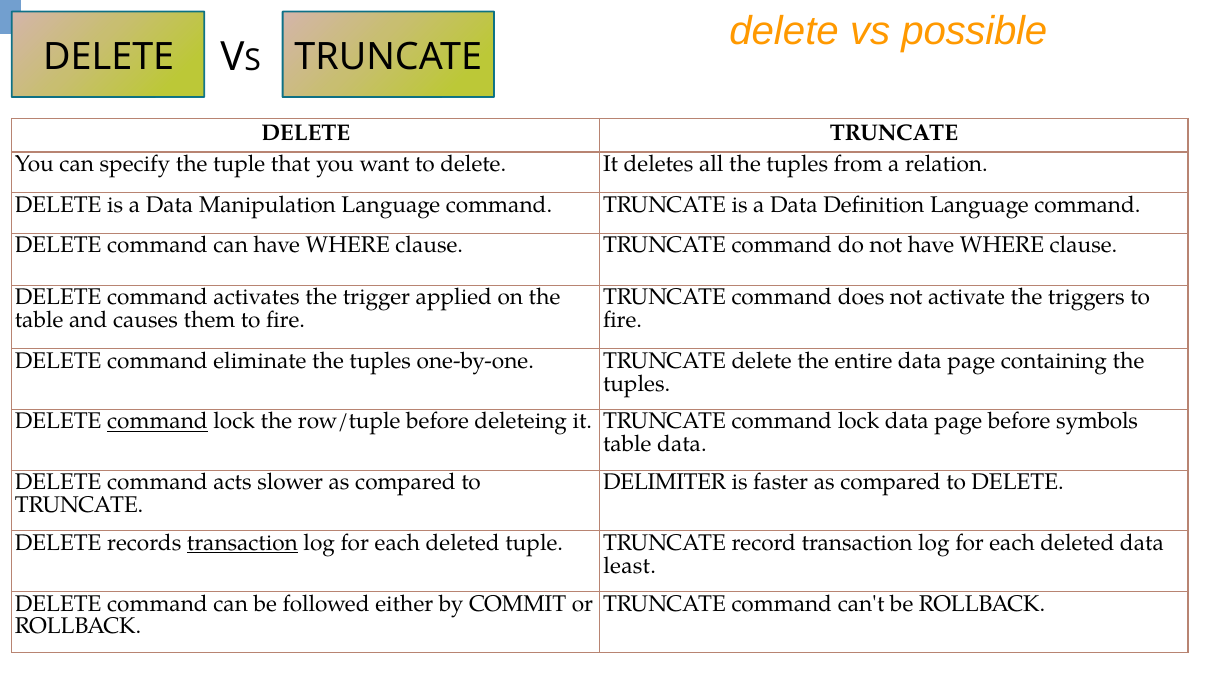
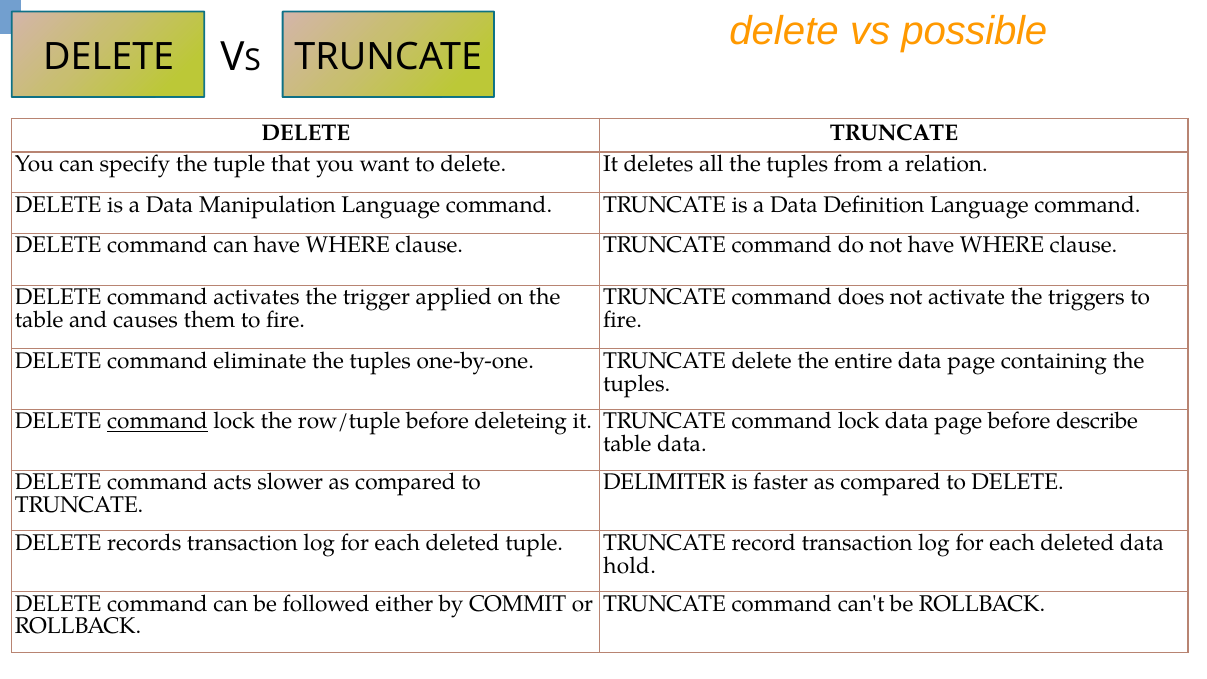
symbols: symbols -> describe (1097, 421)
transaction underline: present -> none (242, 543)
least: least -> hold (630, 566)
